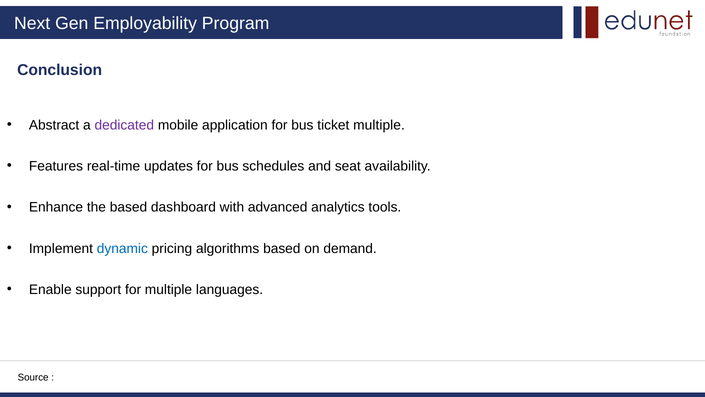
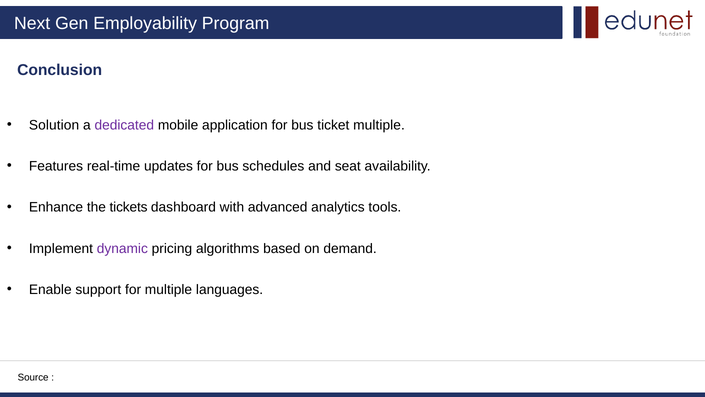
Abstract: Abstract -> Solution (54, 125)
the based: based -> tickets (129, 207)
dynamic colour: blue -> purple (122, 248)
